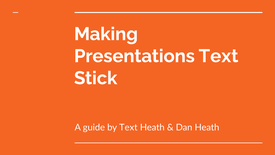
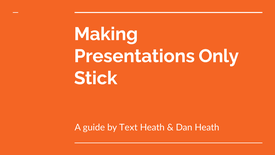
Presentations Text: Text -> Only (219, 56)
